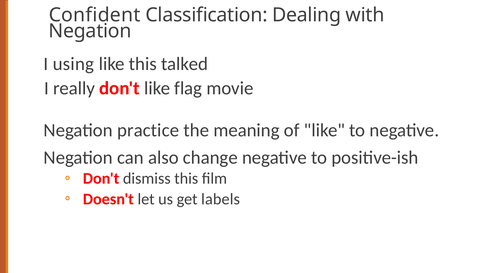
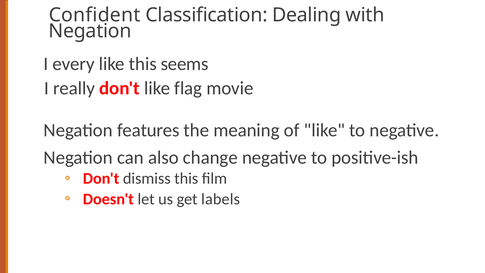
using: using -> every (74, 64)
talked: talked -> seems (185, 64)
practice: practice -> features (148, 130)
